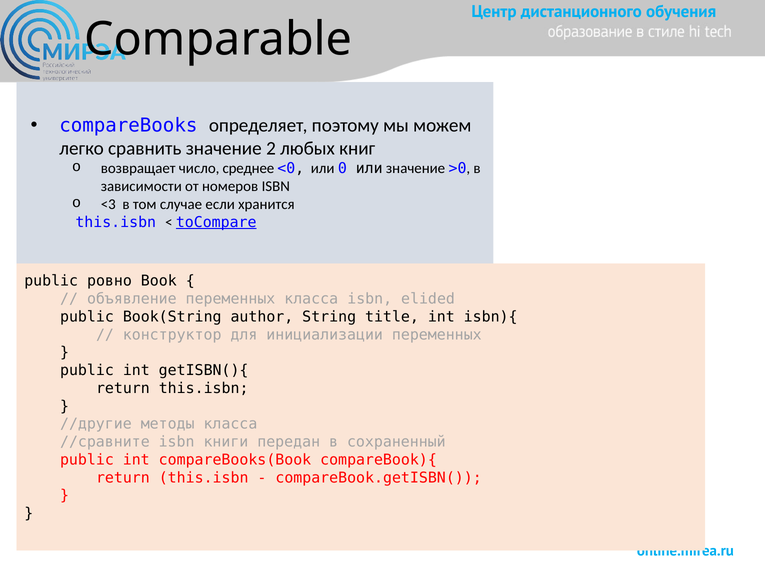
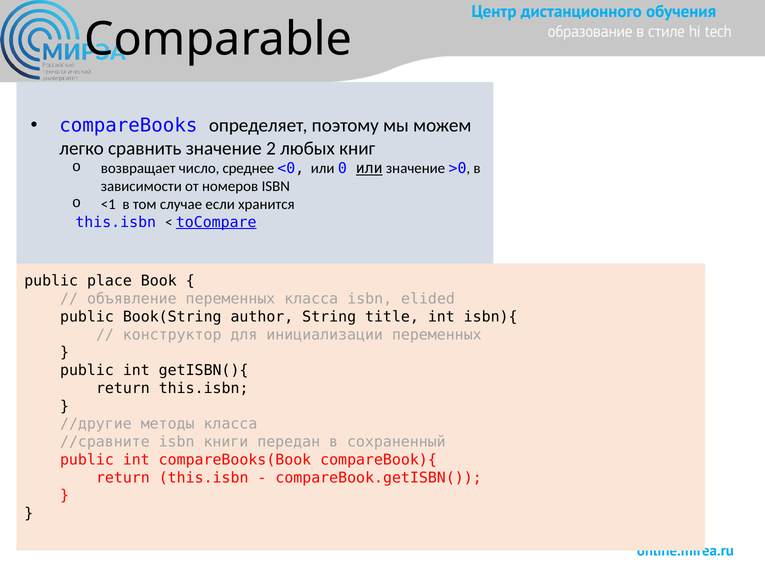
или underline: none -> present (369, 169)
<3: <3 -> <1 (108, 204)
ровно: ровно -> place (109, 281)
